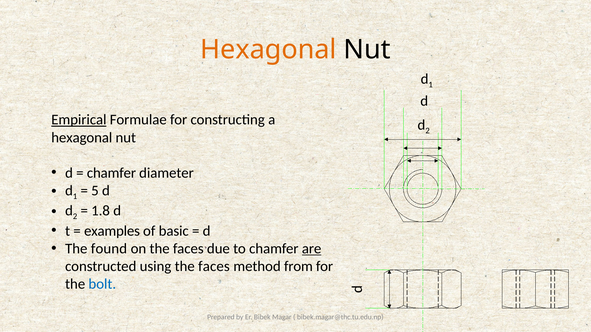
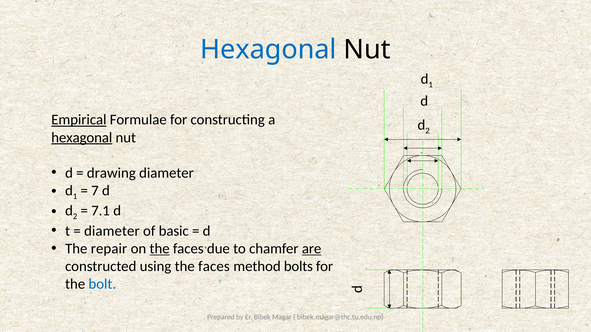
Hexagonal colour: orange -> blue (268, 50)
hexagonal underline: none -> present (82, 138)
chamfer: chamfer -> drawing (111, 173)
5: 5 -> 7 (95, 191)
1.8: 1.8 -> 7.1 (101, 211)
examples: examples -> diameter (112, 231)
found: found -> repair (109, 249)
the underline: none -> present (160, 249)
from: from -> bolts (298, 267)
